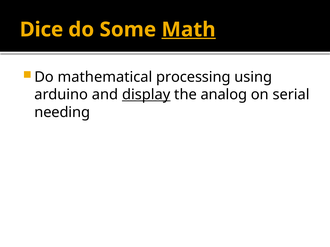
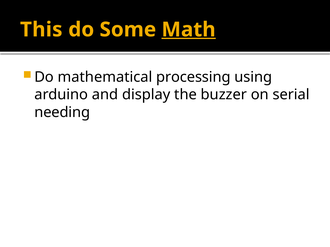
Dice: Dice -> This (41, 30)
display underline: present -> none (146, 95)
analog: analog -> buzzer (224, 95)
